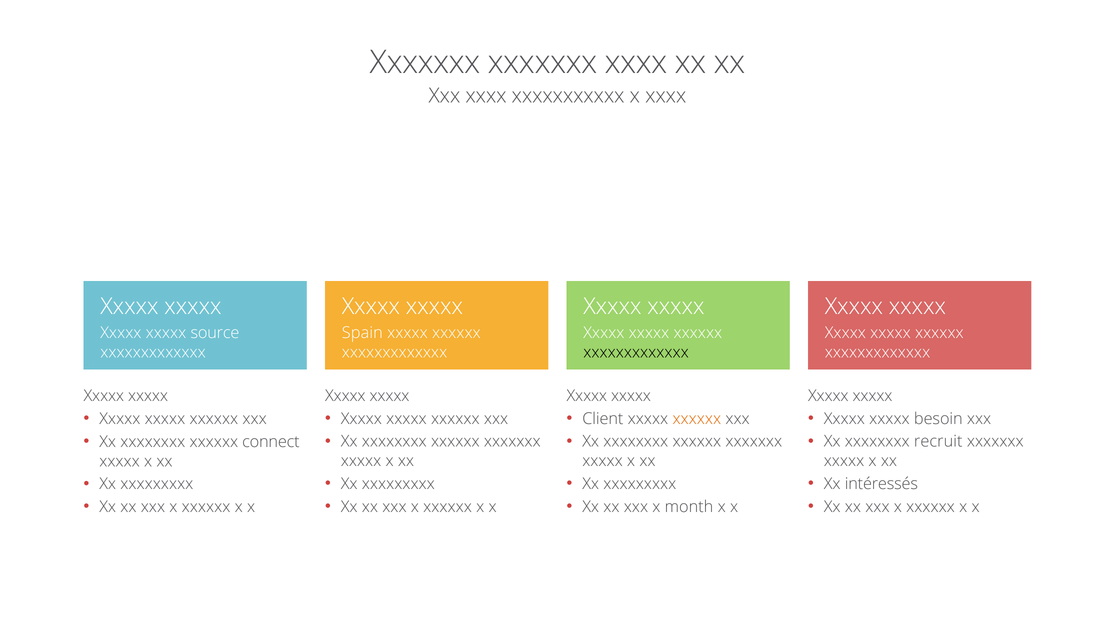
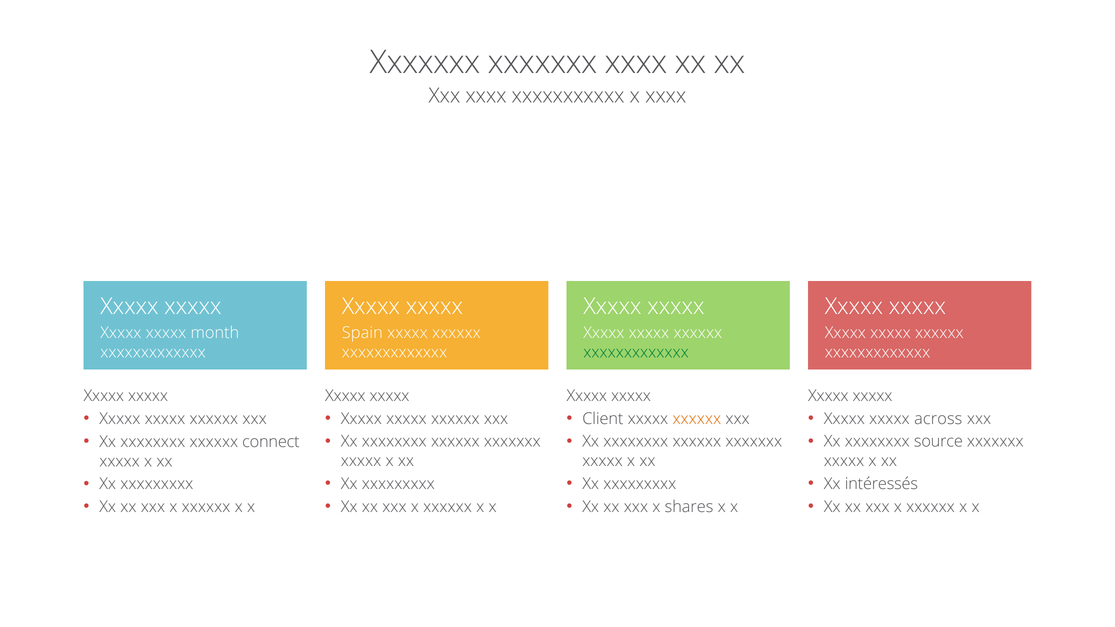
source: source -> month (215, 333)
xxxxxxxxxxxxx colour: black -> green (636, 353)
besoin: besoin -> across (938, 419)
recruit: recruit -> source (938, 442)
month: month -> shares (689, 507)
